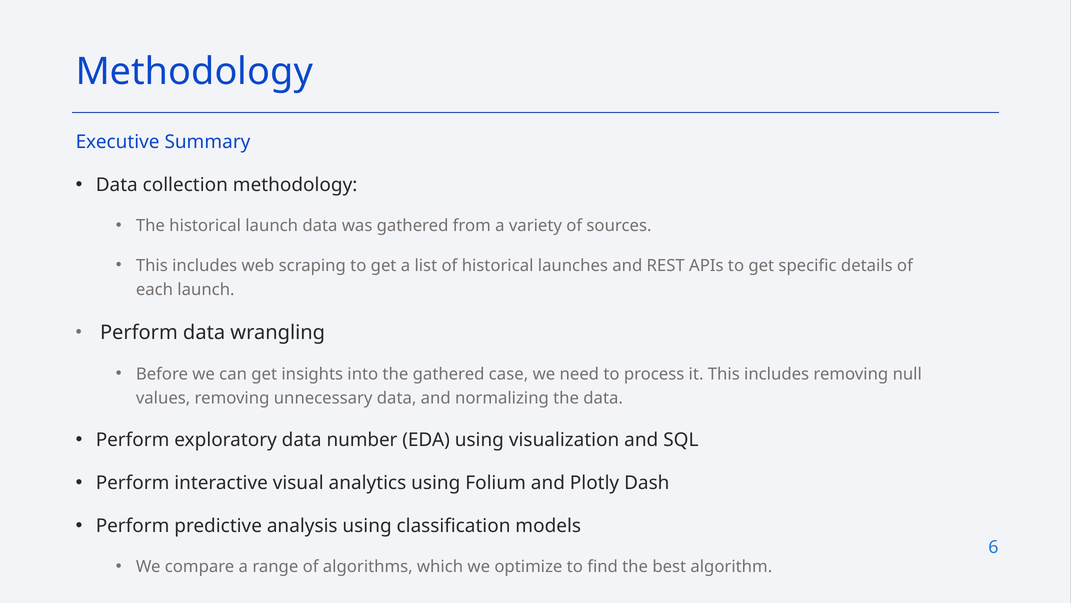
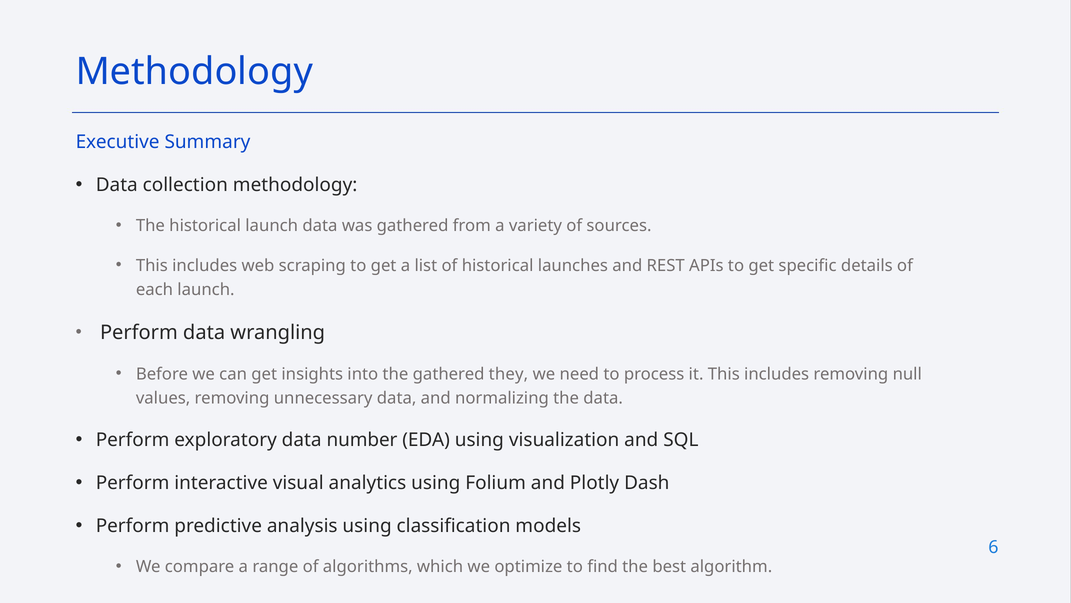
case: case -> they (508, 374)
